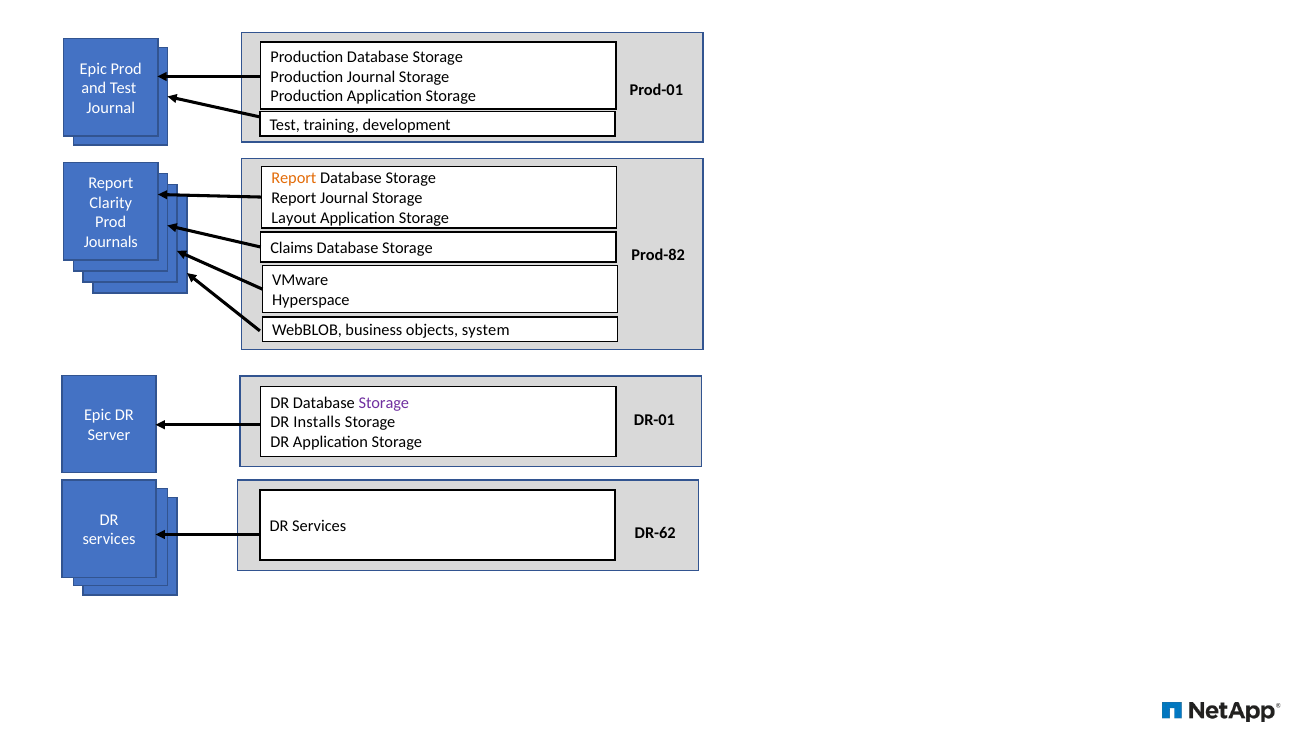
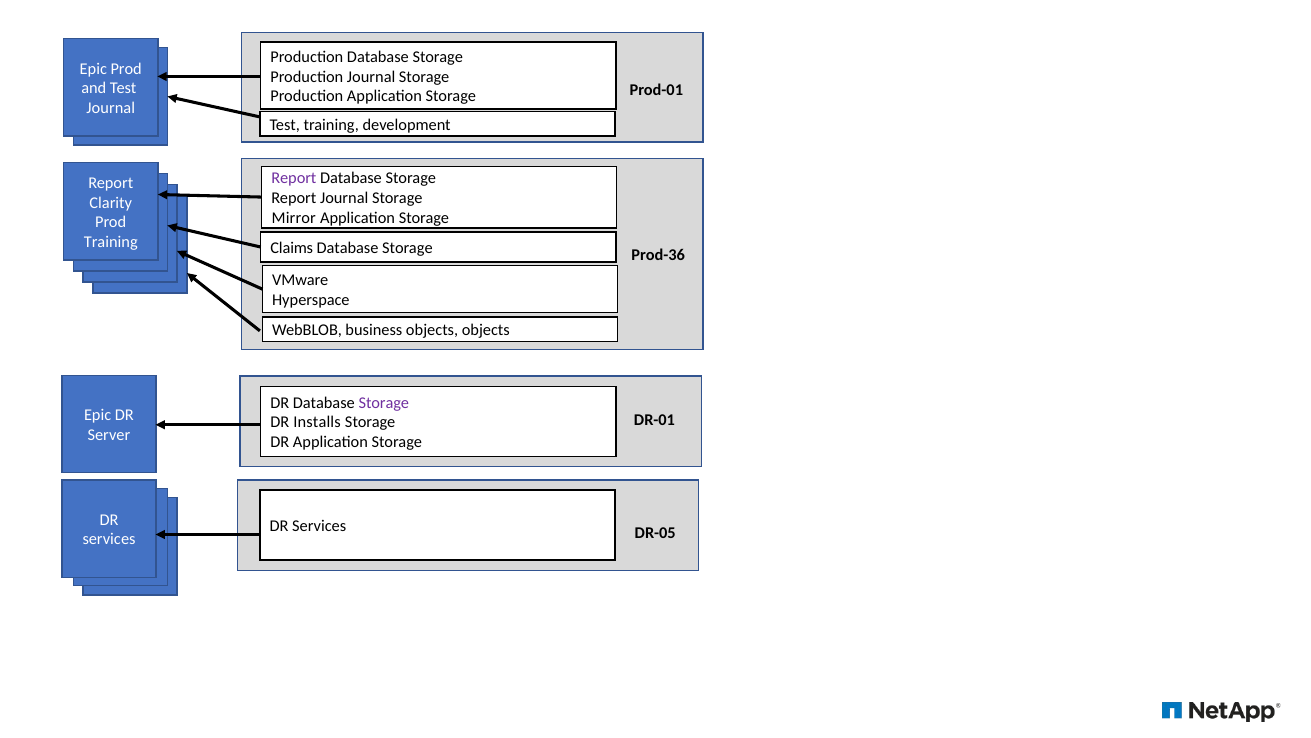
Report colour: orange -> purple (294, 178)
Layout: Layout -> Mirror (294, 218)
Journals: Journals -> Training (111, 242)
Prod-82: Prod-82 -> Prod-36 (658, 255)
objects system: system -> objects (486, 330)
DR-62: DR-62 -> DR-05 (655, 533)
